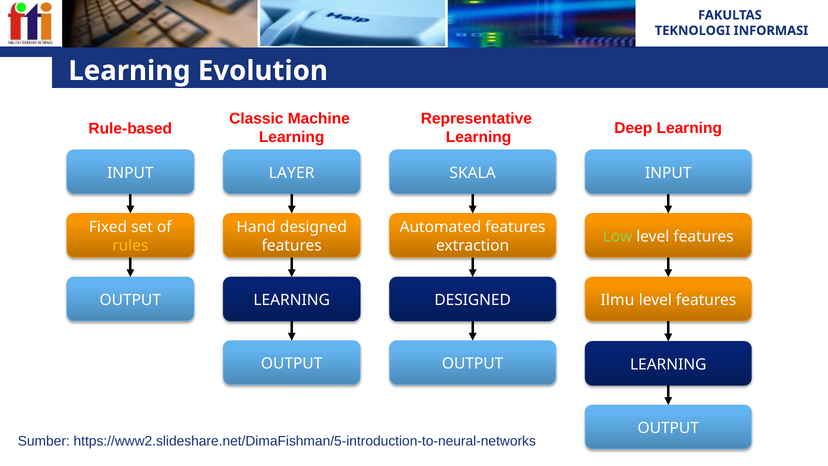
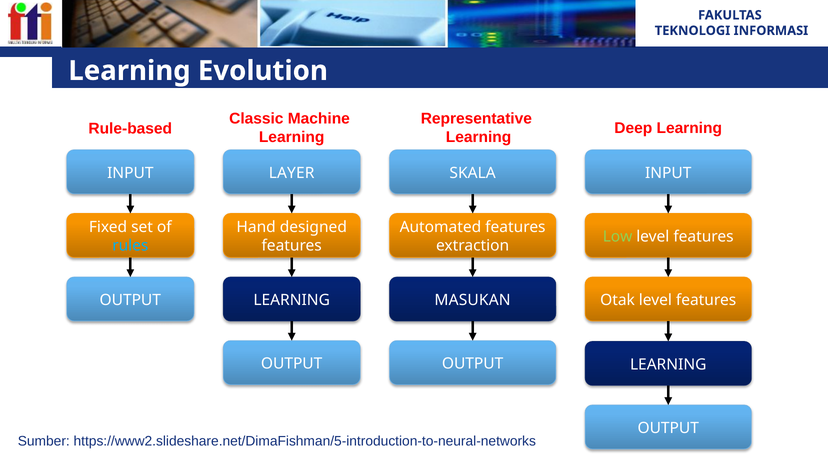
rules colour: yellow -> light blue (130, 246)
DESIGNED: DESIGNED -> MASUKAN (473, 300)
Ilmu: Ilmu -> Otak (618, 300)
